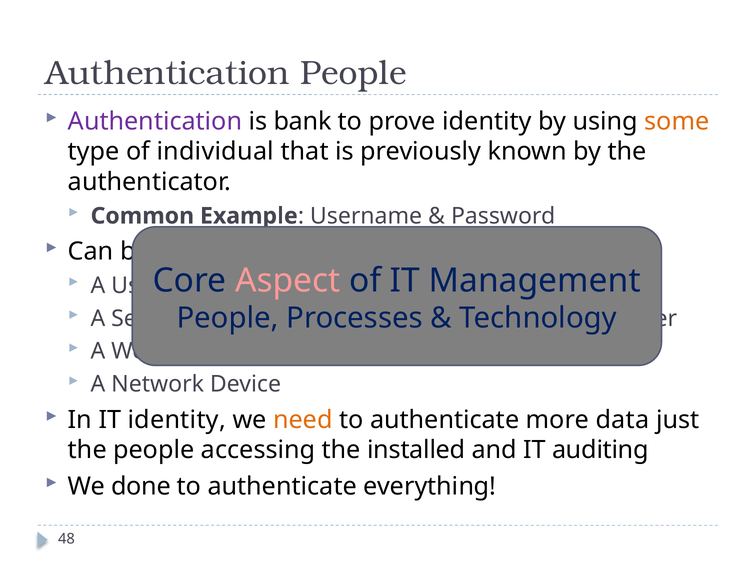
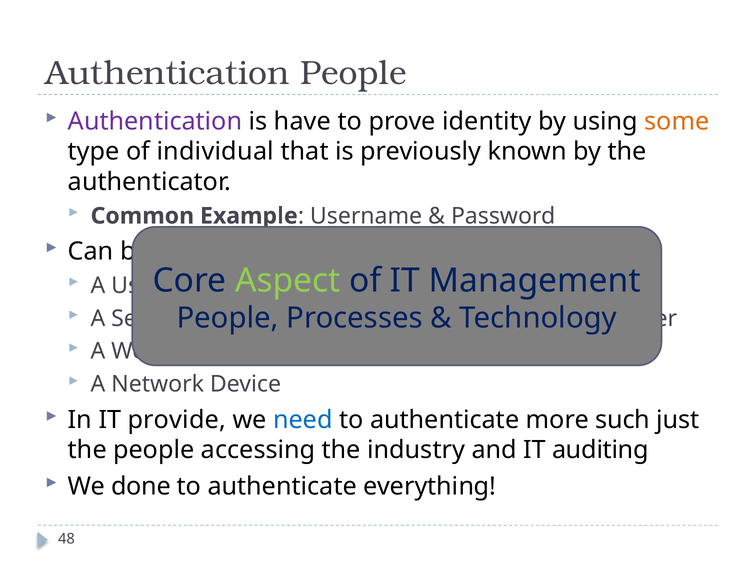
bank: bank -> have (302, 121)
Aspect colour: pink -> light green (288, 281)
IT identity: identity -> provide (177, 420)
need colour: orange -> blue (303, 420)
data: data -> such (623, 420)
installed: installed -> industry (416, 450)
